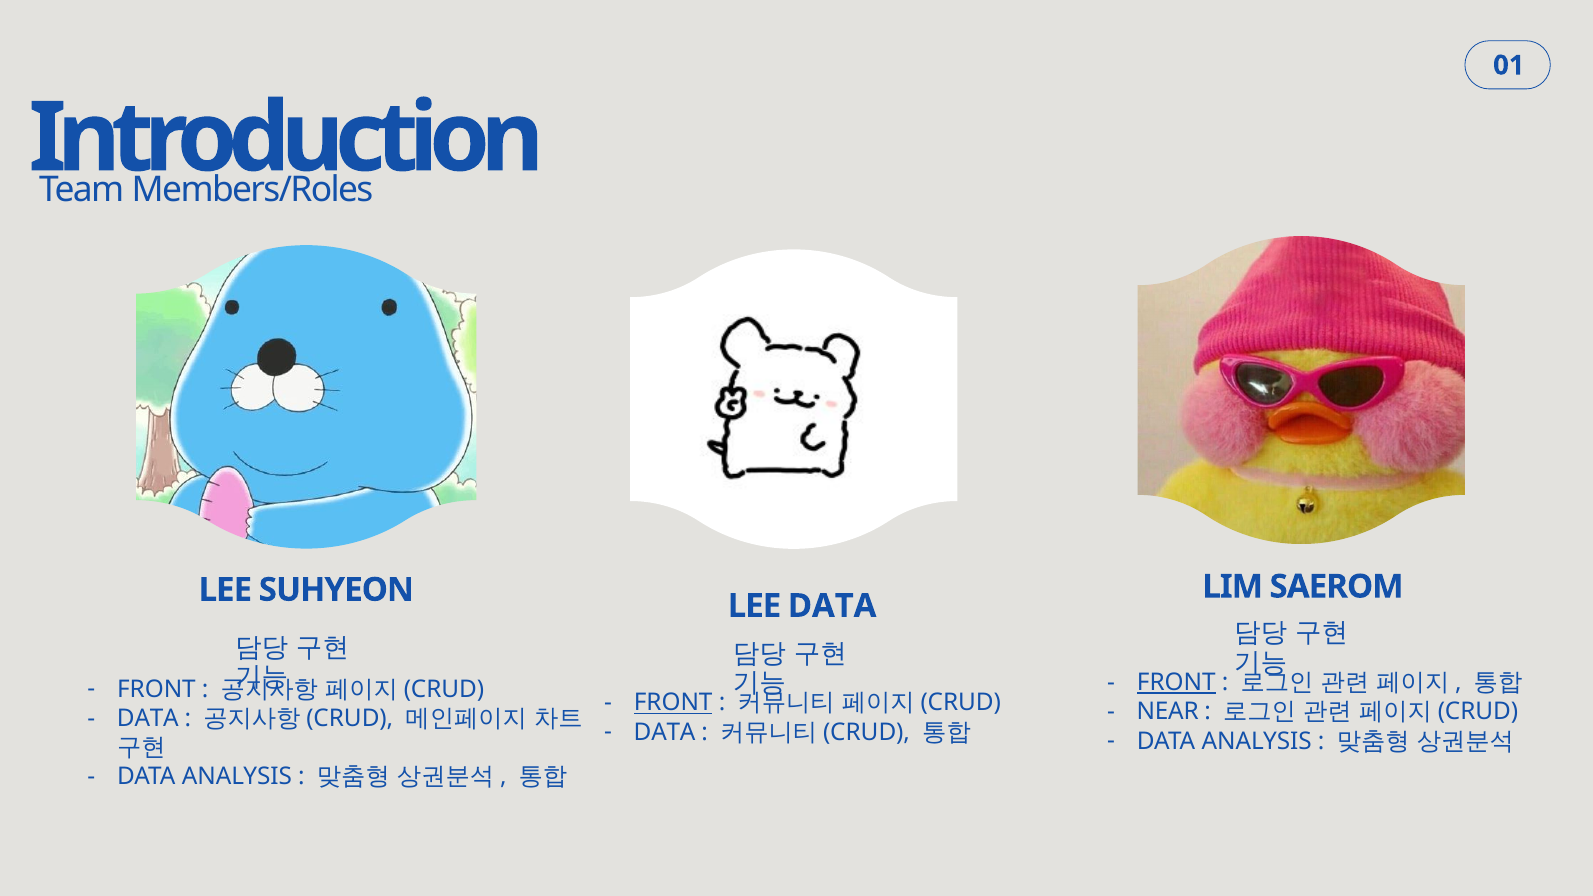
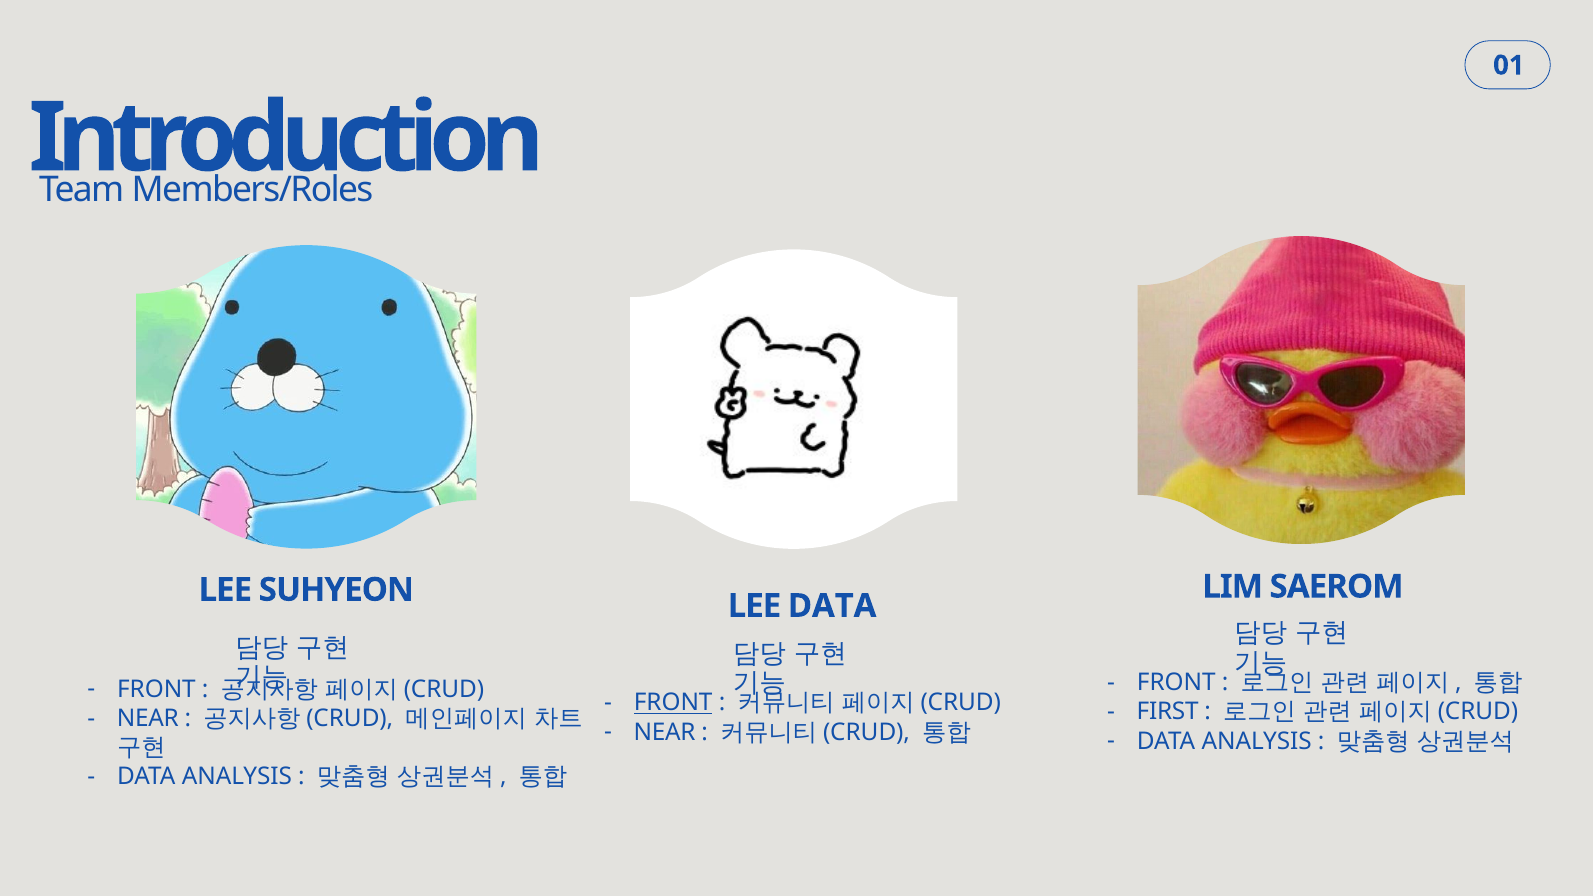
FRONT underline: present -> none (1176, 683)
NEAR: NEAR -> FIRST (1168, 712)
DATA: DATA -> NEAR (148, 718)
DATA: DATA -> NEAR (665, 732)
